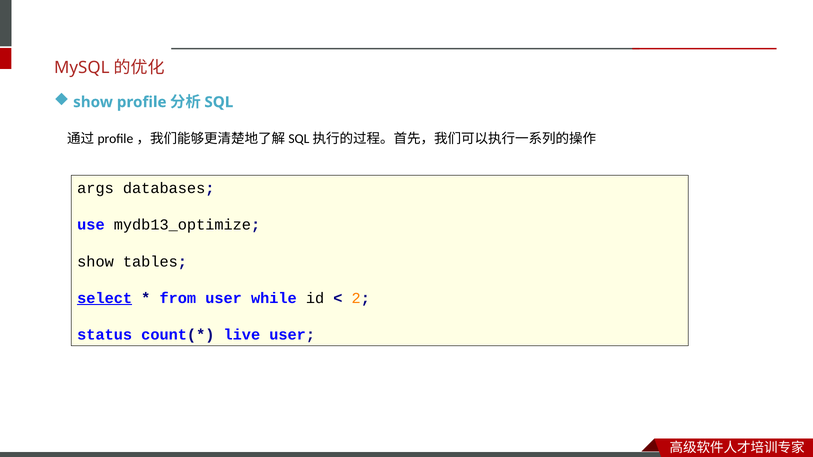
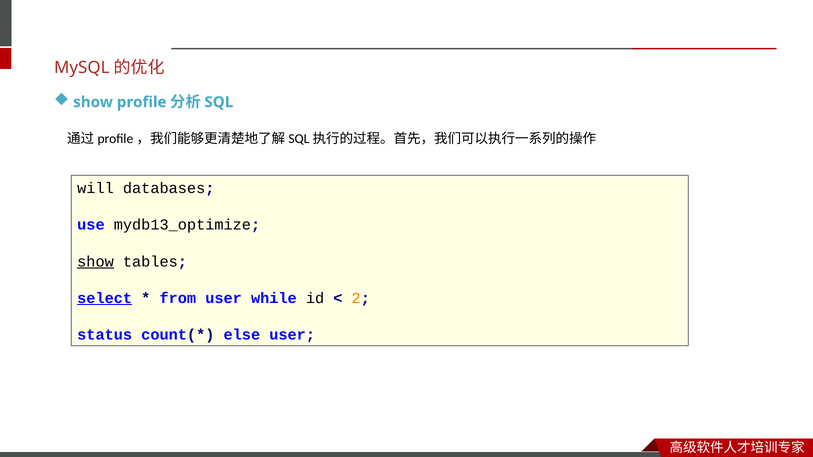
args: args -> will (96, 189)
show underline: none -> present (96, 262)
live: live -> else (242, 335)
